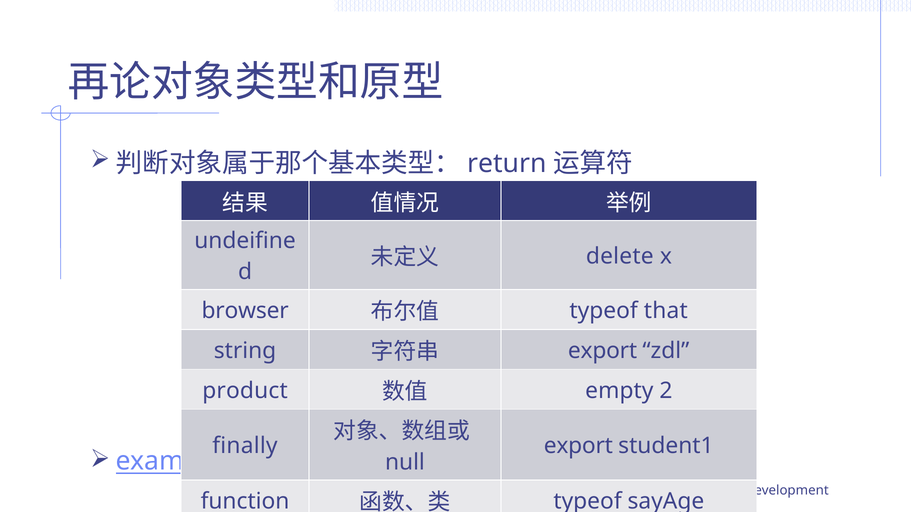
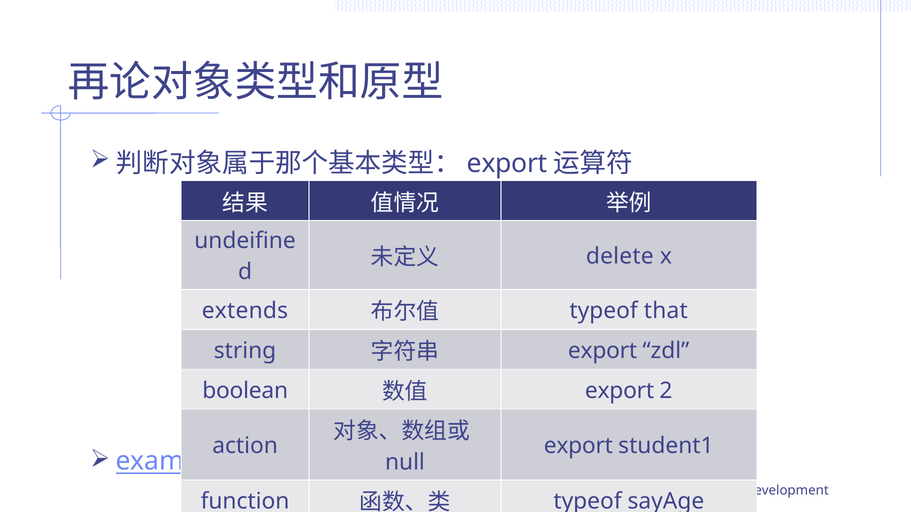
return: return -> export (507, 164)
browser: browser -> extends (245, 311)
product: product -> boolean (245, 391)
empty: empty -> export (620, 391)
finally: finally -> action (245, 446)
